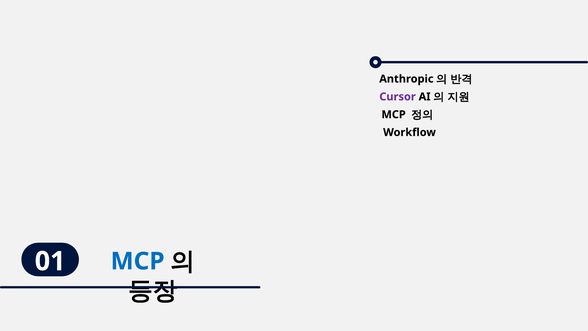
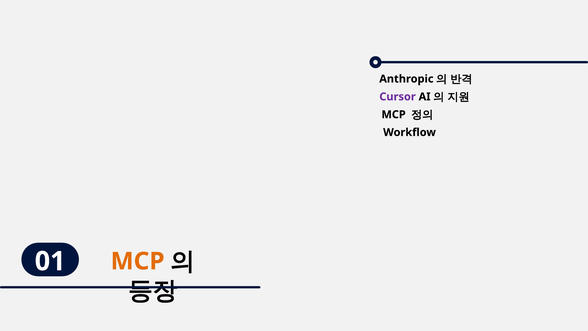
MCP colour: blue -> orange (138, 261)
